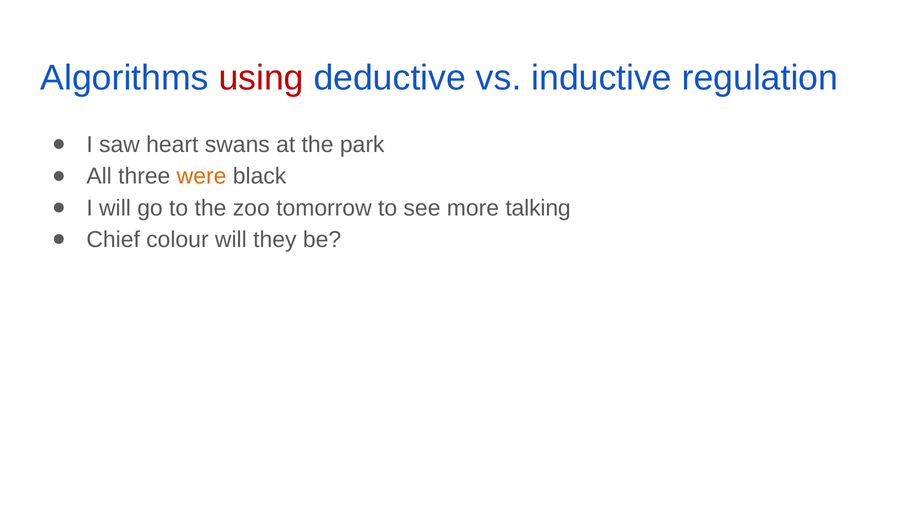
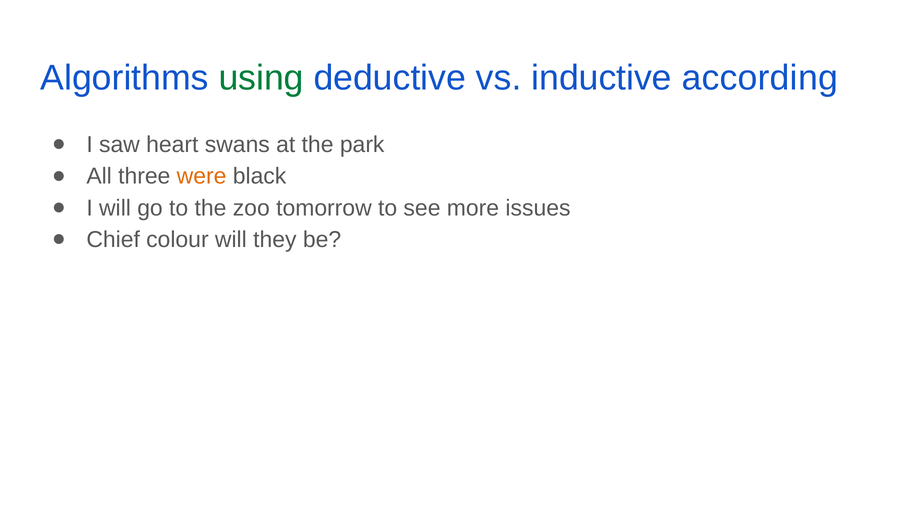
using colour: red -> green (261, 78)
regulation: regulation -> according (760, 78)
talking: talking -> issues (538, 208)
